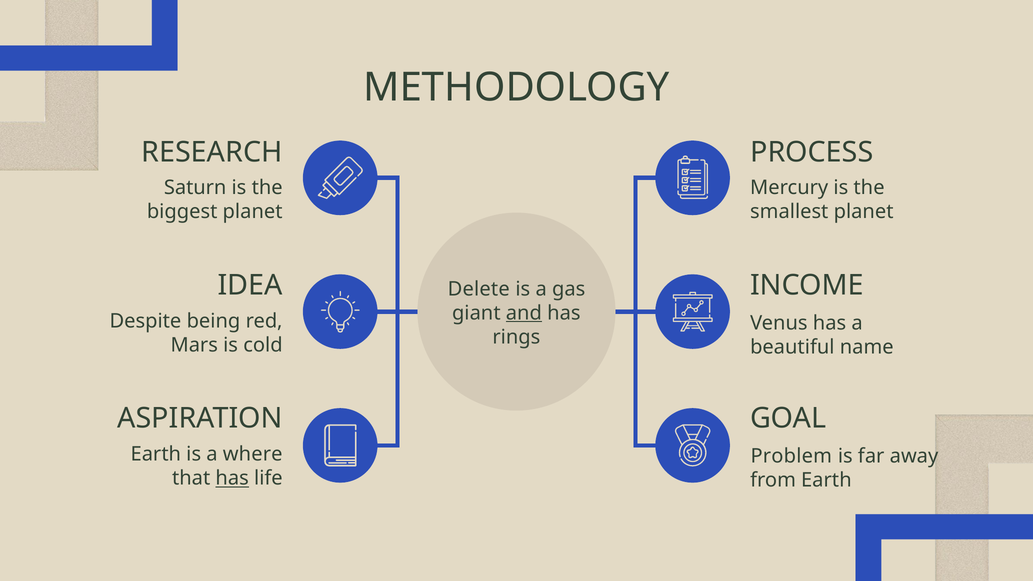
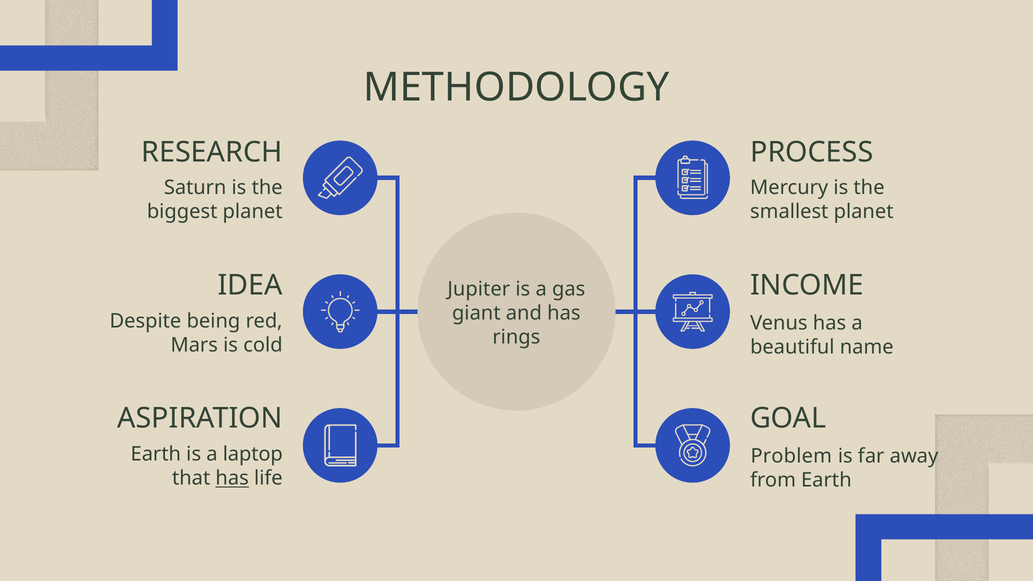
Delete: Delete -> Jupiter (479, 289)
and underline: present -> none (524, 313)
where: where -> laptop (253, 454)
